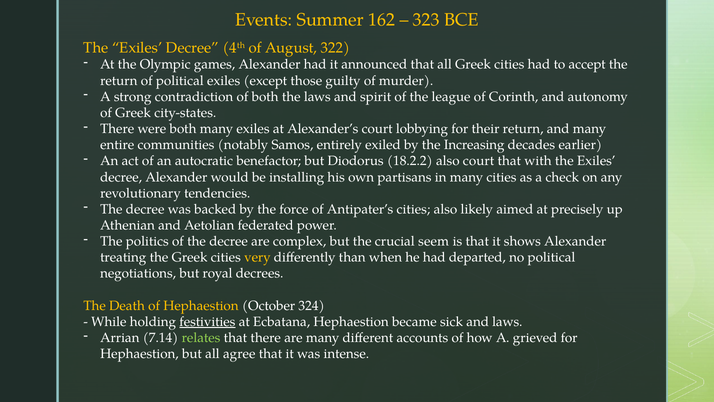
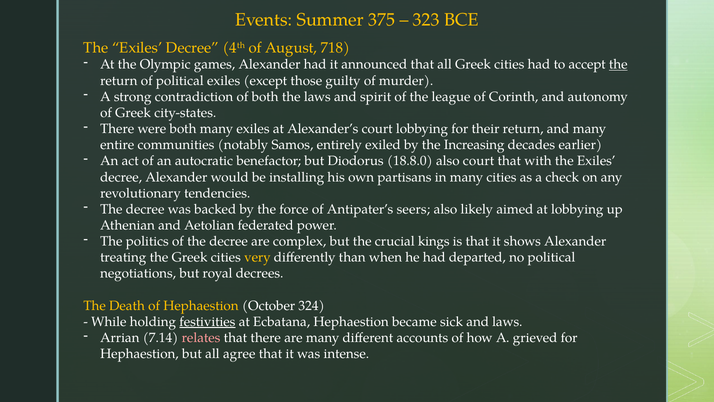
162: 162 -> 375 (382, 20)
322: 322 -> 718 (336, 48)
the underline: none -> present (618, 64)
18.2.2: 18.2.2 -> 18.8.0 (410, 161)
Antipater’s cities: cities -> seers (413, 209)
at precisely: precisely -> lobbying (577, 209)
seem: seem -> kings (434, 241)
relates colour: light green -> pink (201, 338)
